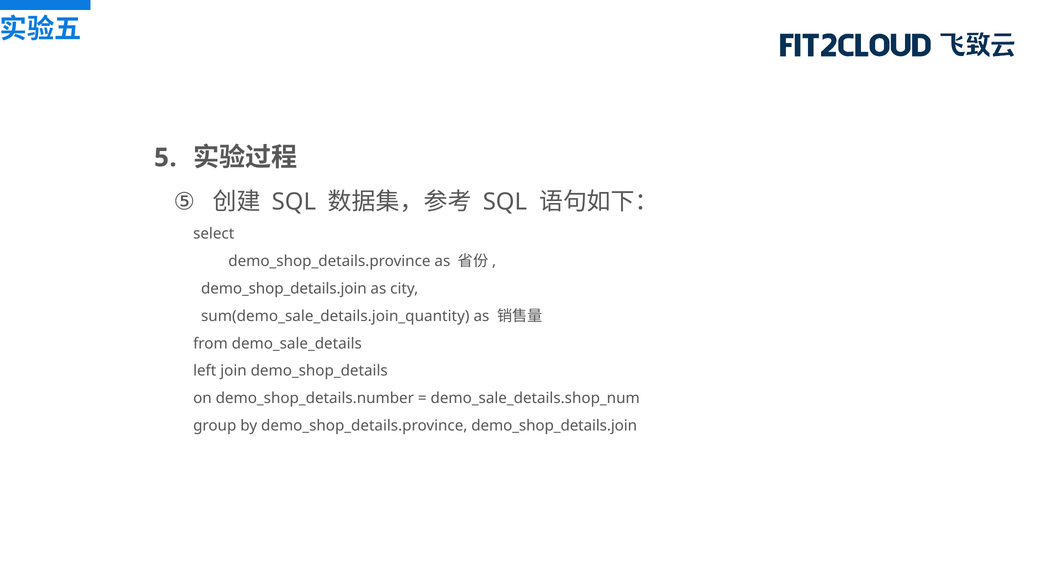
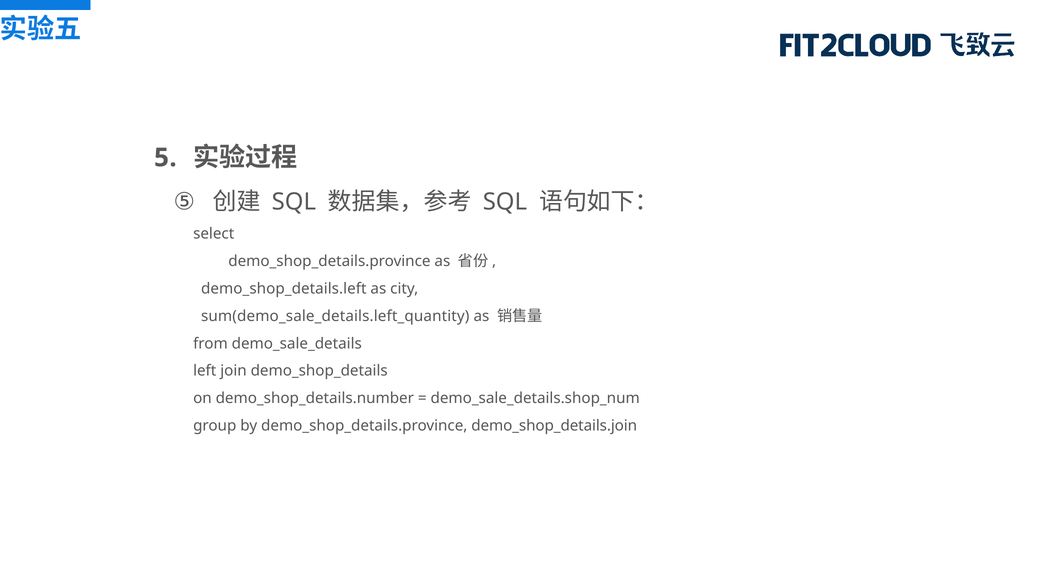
demo_shop_details.join: demo_shop_details.join -> demo_shop_details.left (284, 289)
sum(demo_sale_details.join_quantity: sum(demo_sale_details.join_quantity -> sum(demo_sale_details.left_quantity (335, 316)
